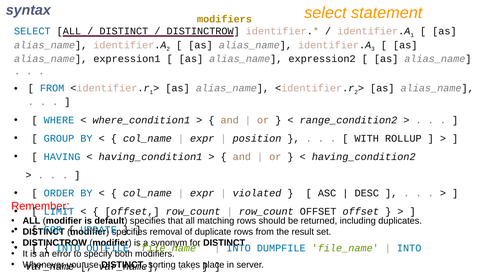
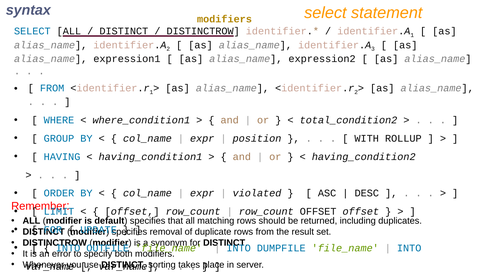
range_condition2: range_condition2 -> total_condition2 (349, 120)
